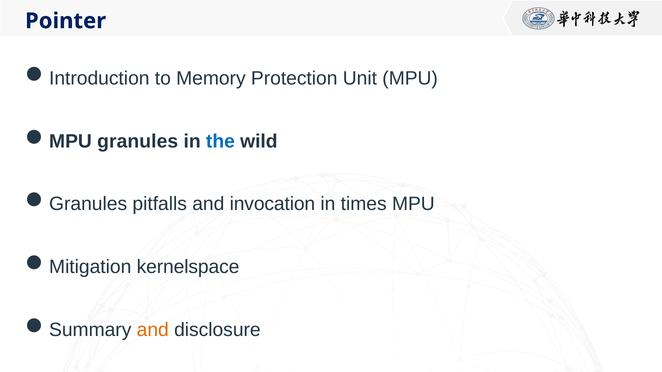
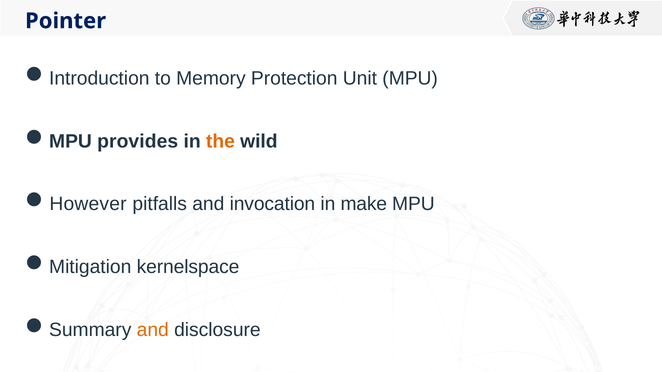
MPU granules: granules -> provides (138, 141)
the colour: blue -> orange (220, 141)
Granules: Granules -> However (88, 204)
times: times -> make (364, 204)
